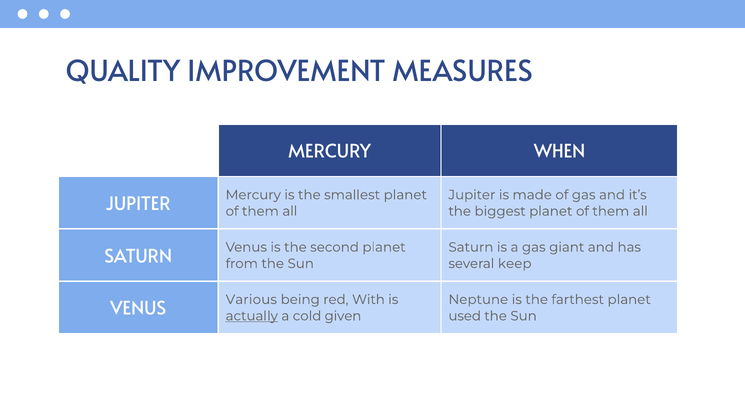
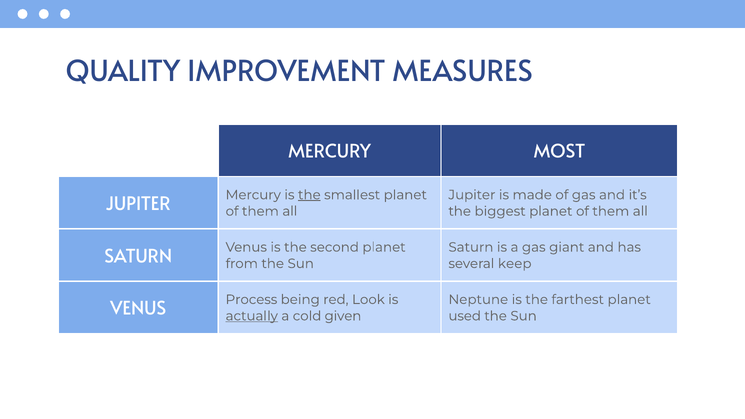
WHEN: WHEN -> MOST (560, 152)
the underline: none -> present (309, 195)
Various: Various -> Process (251, 300)
With: With -> Look (368, 300)
